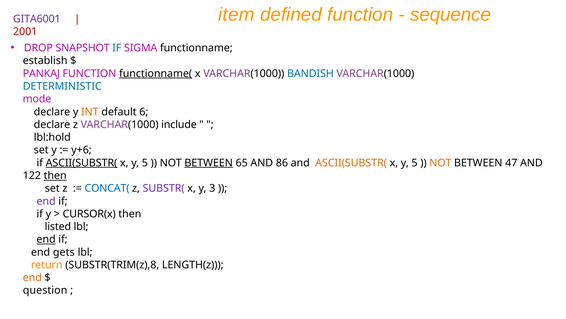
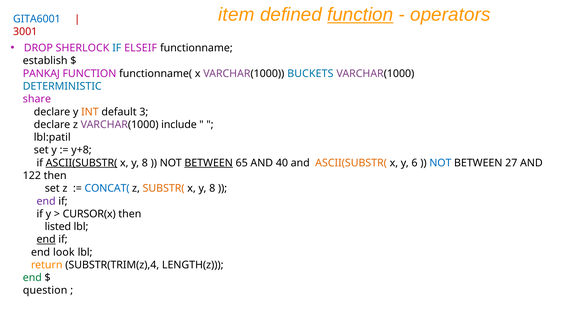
function underline: none -> present (360, 15)
sequence: sequence -> operators (450, 15)
GITA6001 colour: purple -> blue (37, 19)
2001: 2001 -> 3001 (25, 32)
SNAPSHOT: SNAPSHOT -> SHERLOCK (83, 48)
SIGMA: SIGMA -> ELSEIF (141, 48)
functionname( underline: present -> none (156, 73)
BANDISH: BANDISH -> BUCKETS (310, 73)
mode: mode -> share (37, 99)
6: 6 -> 3 (144, 112)
lbl:hold: lbl:hold -> lbl:patil (52, 137)
y+6: y+6 -> y+8 (81, 150)
5: 5 -> 8 (145, 163)
86: 86 -> 40 (282, 163)
5: 5 -> 6 (414, 163)
NOT colour: orange -> blue (440, 163)
47: 47 -> 27 (511, 163)
then underline: present -> none (55, 175)
SUBSTR( colour: purple -> orange (164, 188)
3: 3 -> 8 (212, 188)
gets: gets -> look (64, 252)
SUBSTR(TRIM(z),8: SUBSTR(TRIM(z),8 -> SUBSTR(TRIM(z),4 (112, 264)
end colour: orange -> green (32, 277)
